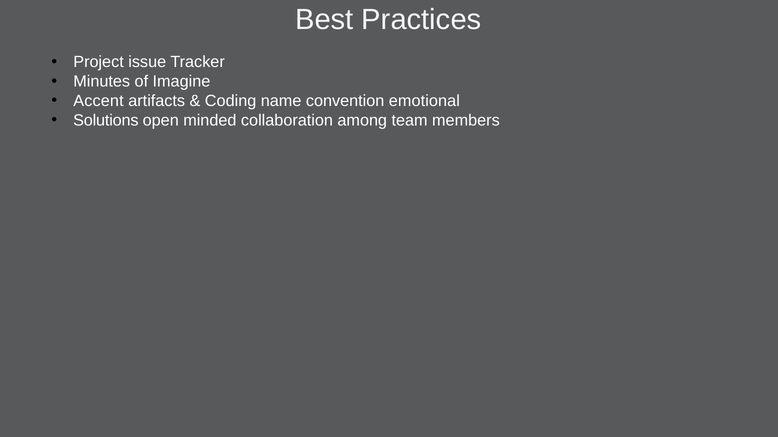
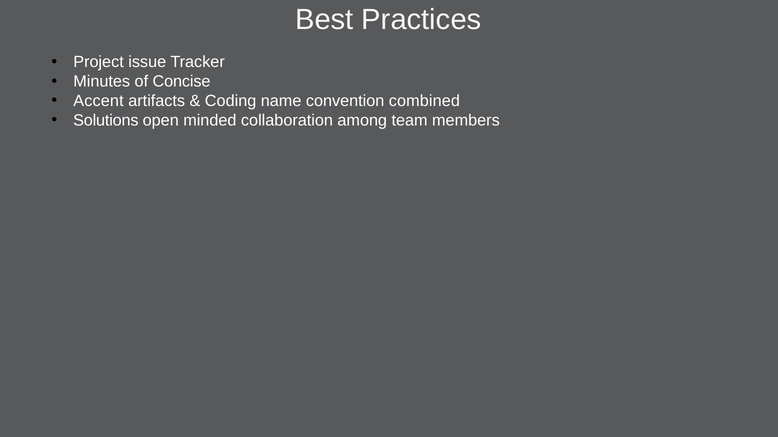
Imagine: Imagine -> Concise (182, 82)
emotional: emotional -> combined (424, 101)
